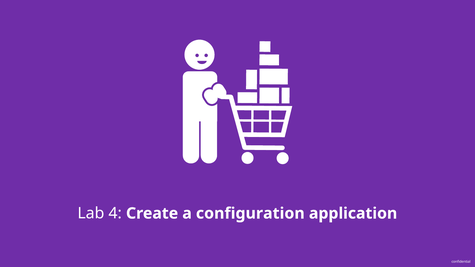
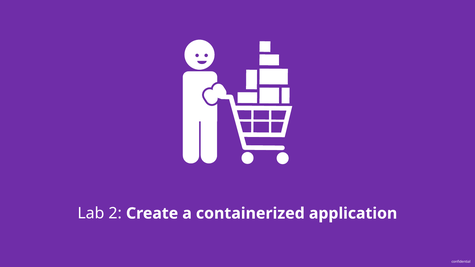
4: 4 -> 2 (115, 214)
configuration: configuration -> containerized (250, 214)
